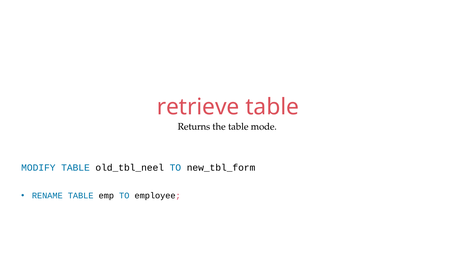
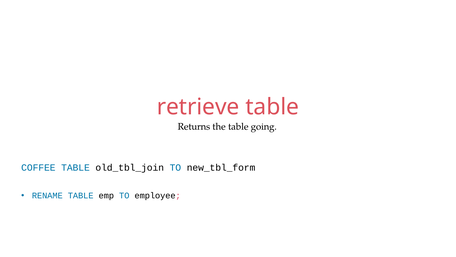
mode: mode -> going (264, 126)
MODIFY: MODIFY -> COFFEE (38, 167)
old_tbl_neel: old_tbl_neel -> old_tbl_join (130, 167)
